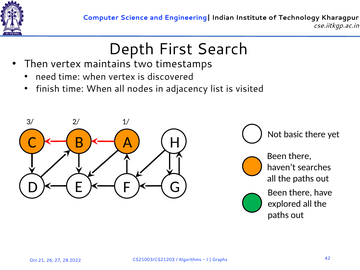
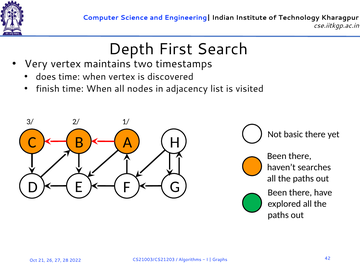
Then: Then -> Very (36, 64)
need: need -> does (46, 77)
